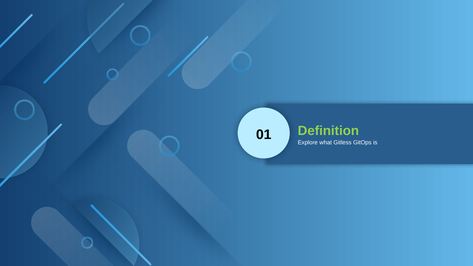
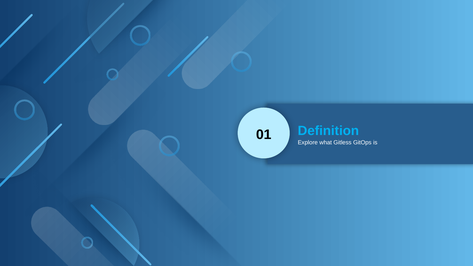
Definition colour: light green -> light blue (328, 131)
